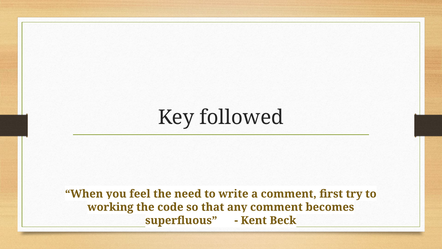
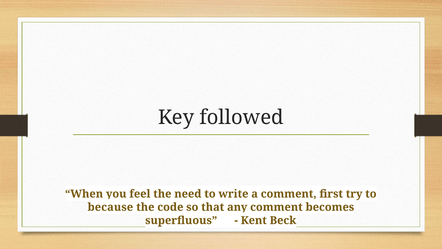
working: working -> because (110, 207)
